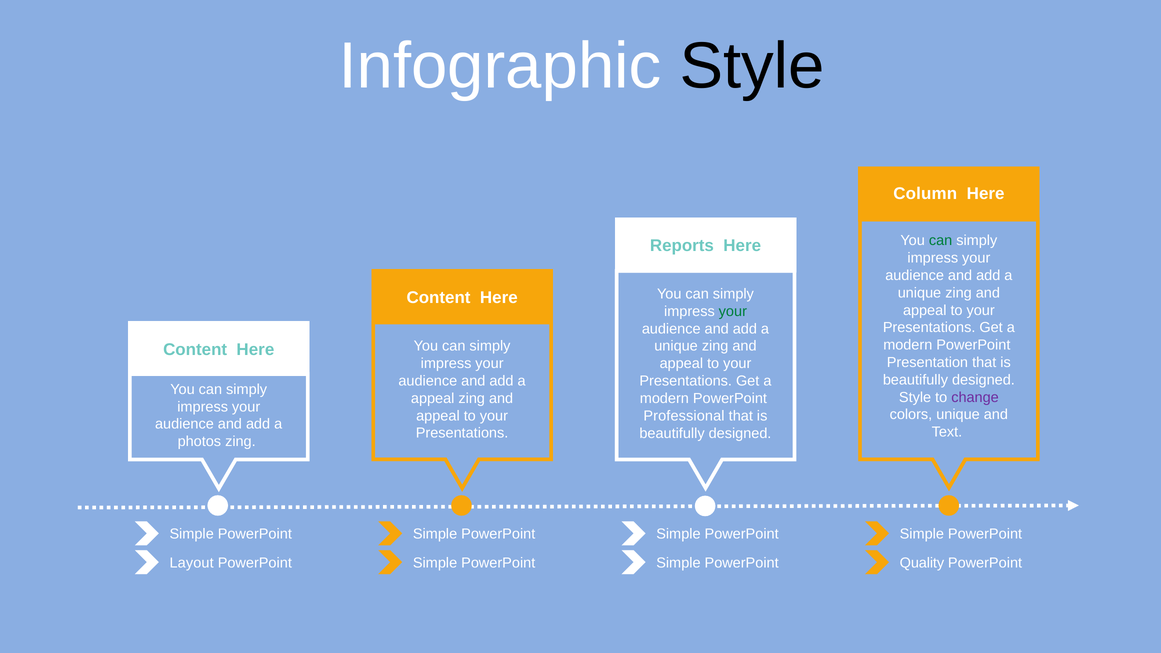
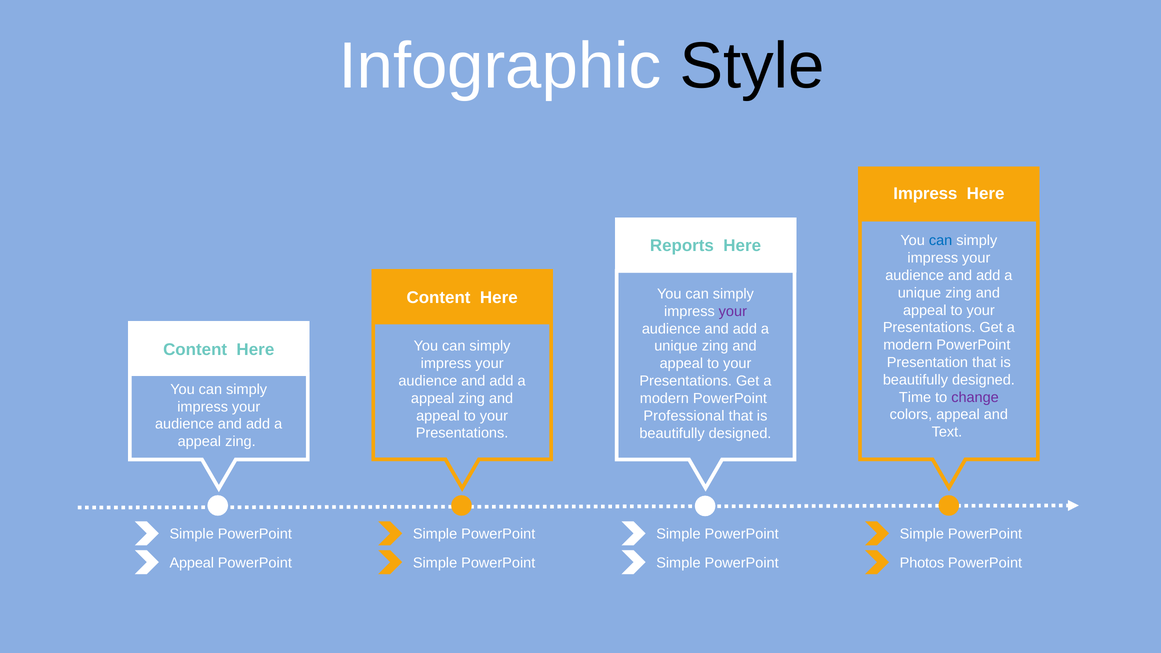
Column: Column -> Impress (925, 194)
can colour: green -> blue (941, 241)
your colour: green -> purple (733, 311)
Style: Style -> Time (915, 397)
colors unique: unique -> appeal (958, 415)
photos: photos -> appeal (199, 442)
Layout: Layout -> Appeal (192, 563)
Quality: Quality -> Photos (922, 563)
